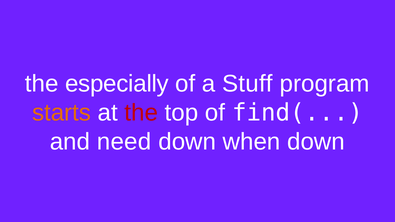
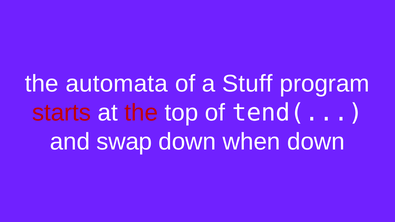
especially: especially -> automata (117, 84)
starts colour: orange -> red (61, 113)
find(: find( -> tend( (297, 113)
need: need -> swap (124, 142)
